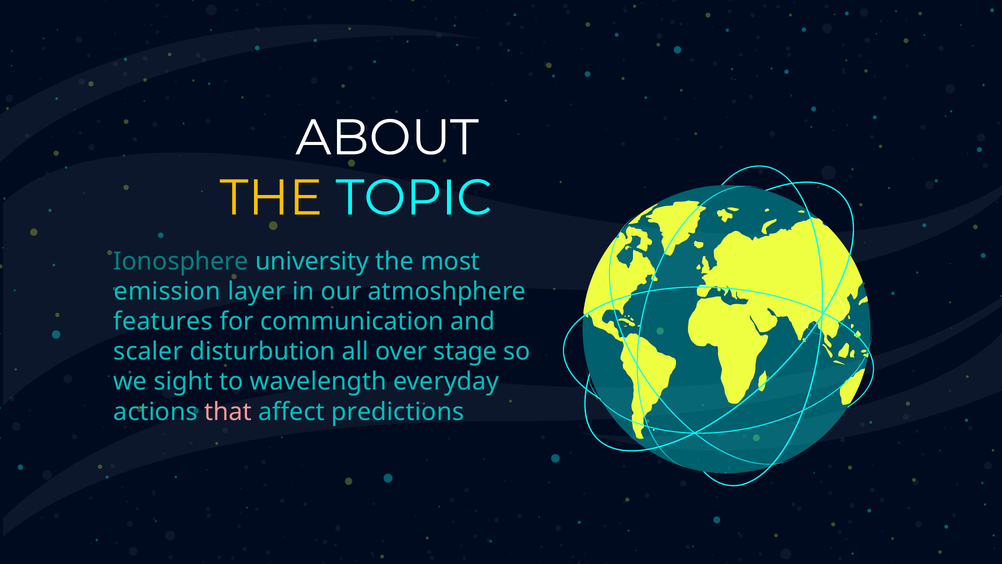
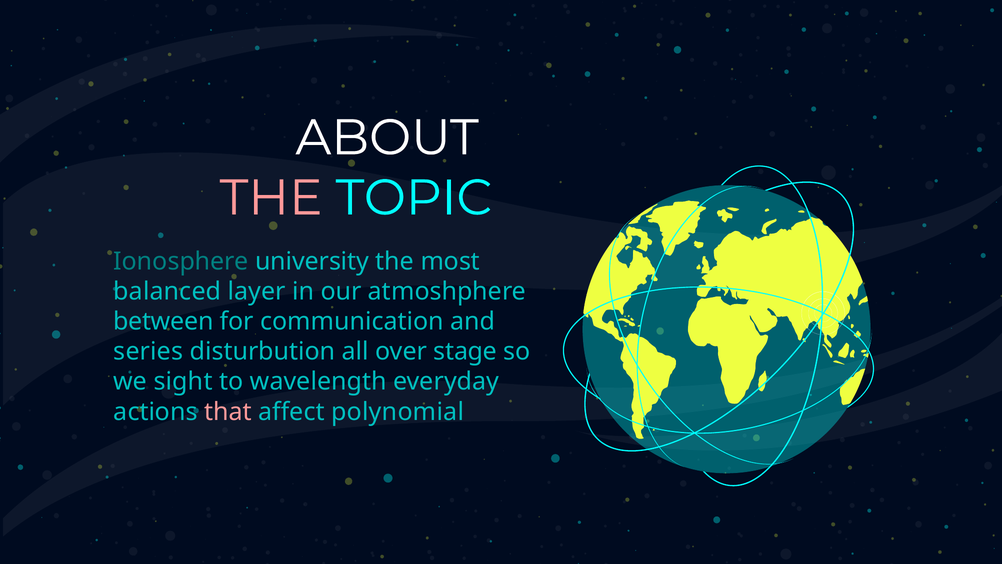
THE colour: yellow -> pink (271, 198)
emission: emission -> balanced (167, 291)
features: features -> between (163, 321)
scaler: scaler -> series (148, 351)
predictions: predictions -> polynomial (398, 412)
